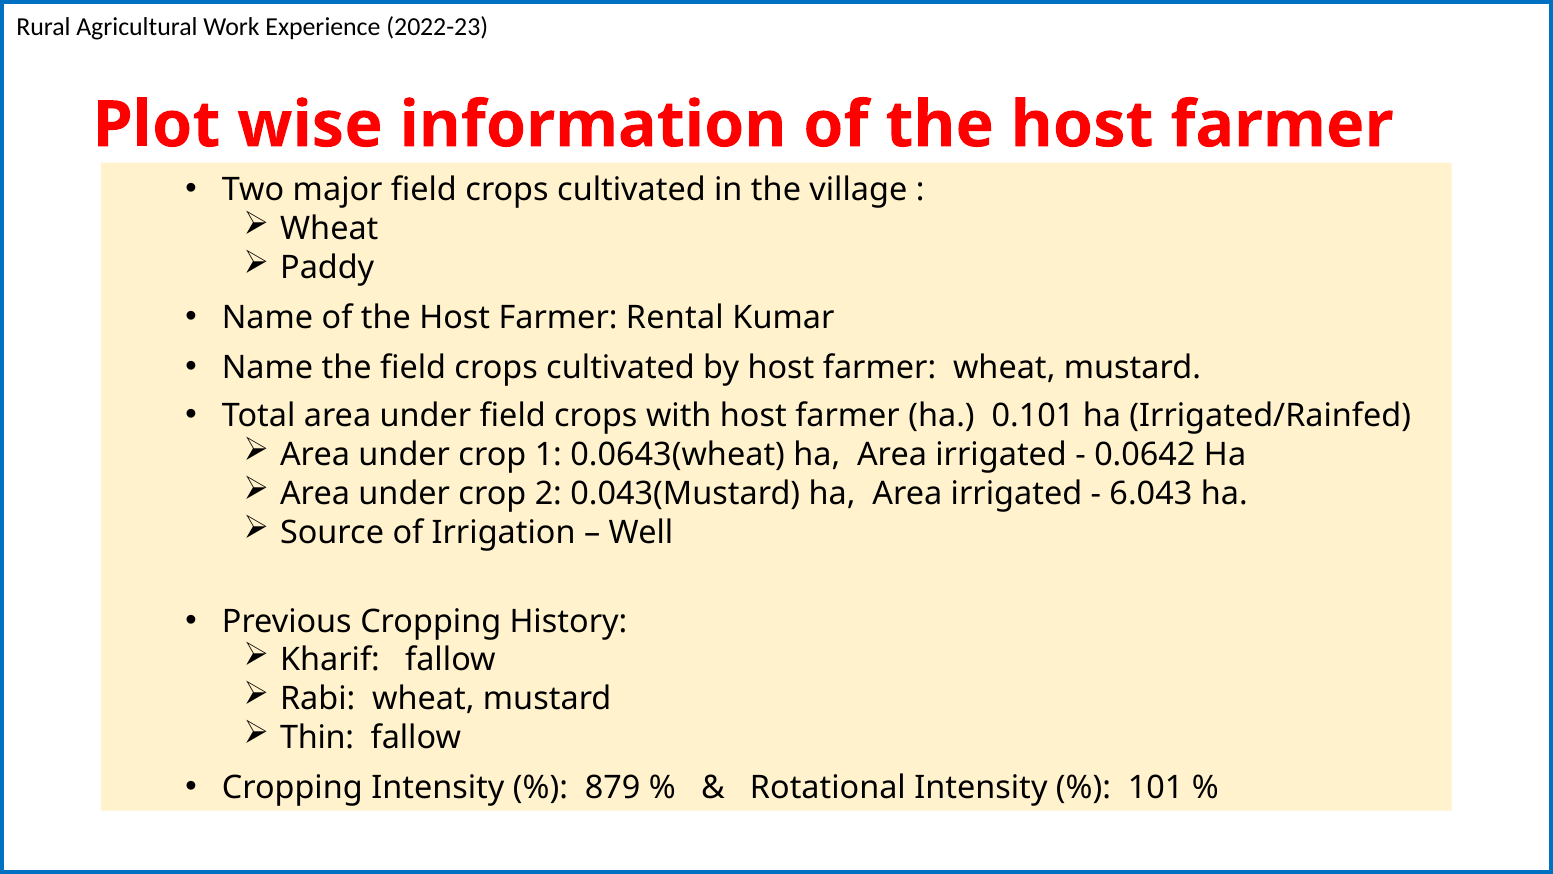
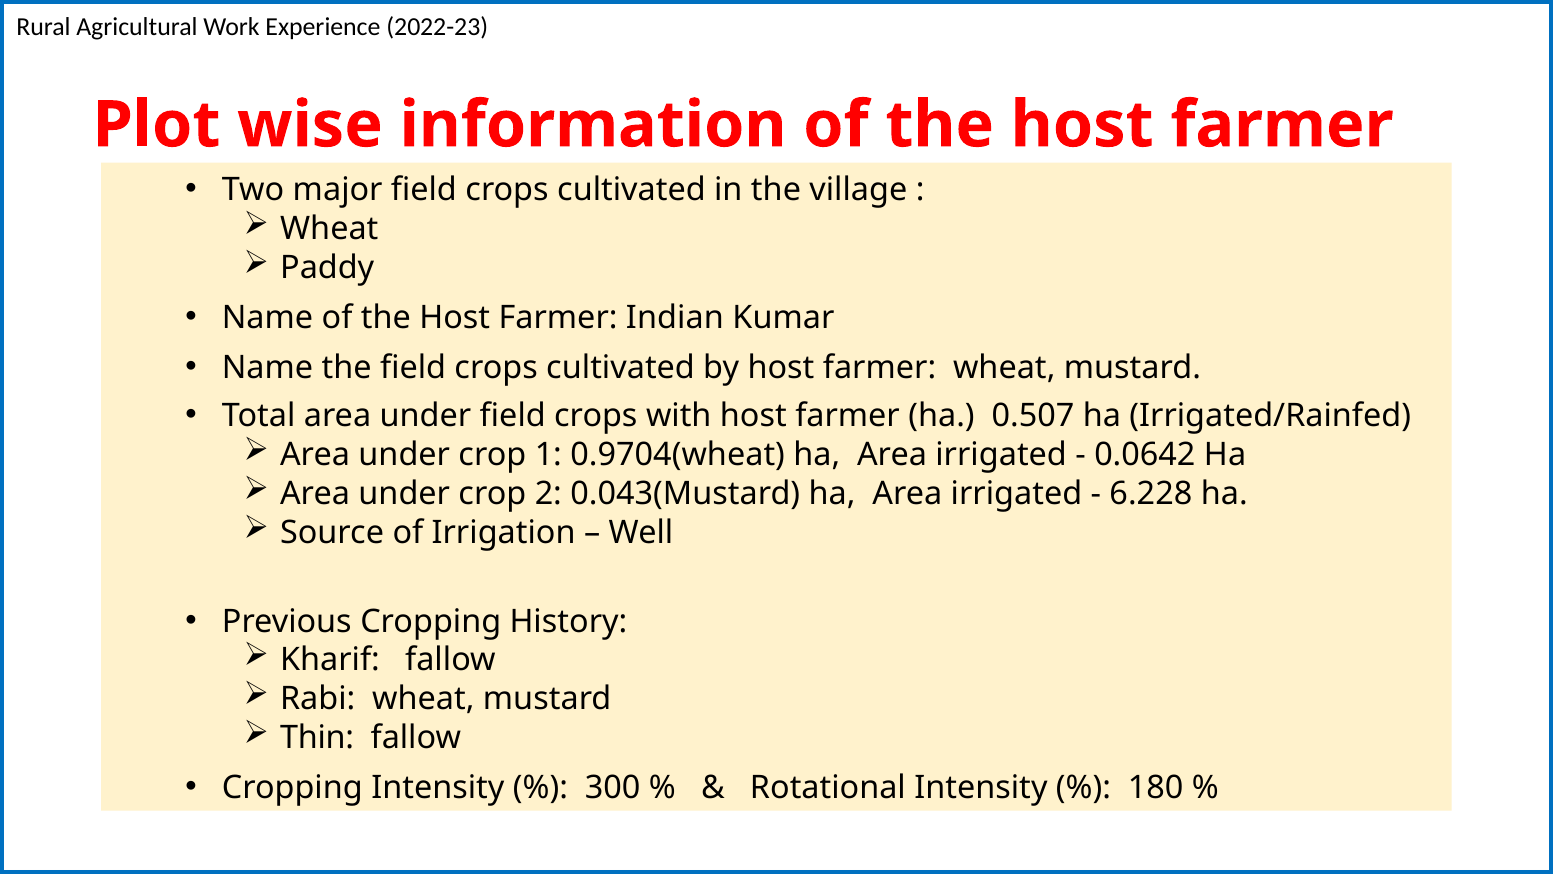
Rental: Rental -> Indian (675, 318)
0.101: 0.101 -> 0.507 (1033, 416)
0.0643(wheat: 0.0643(wheat -> 0.9704(wheat (678, 455)
6.043: 6.043 -> 6.228 (1151, 494)
879: 879 -> 300 (613, 787)
101: 101 -> 180 (1156, 787)
